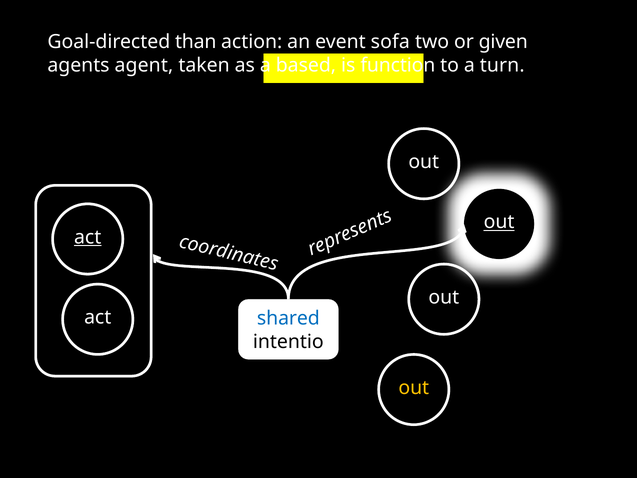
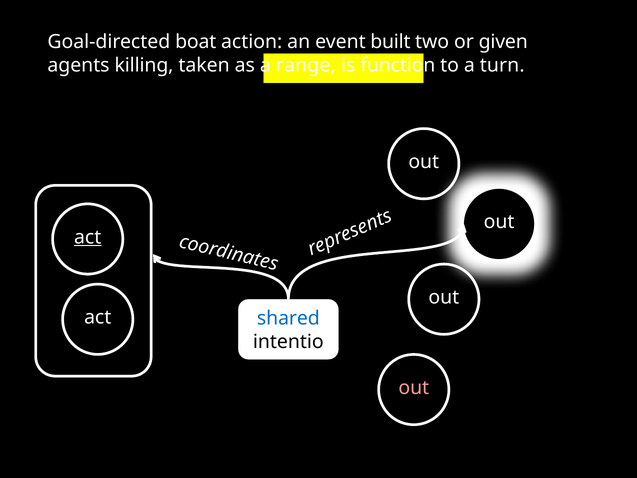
than: than -> boat (196, 42)
sofa: sofa -> built (390, 42)
agent: agent -> killing (144, 65)
based: based -> range (306, 65)
out underline: present -> none (499, 222)
out colour: yellow -> pink (414, 387)
